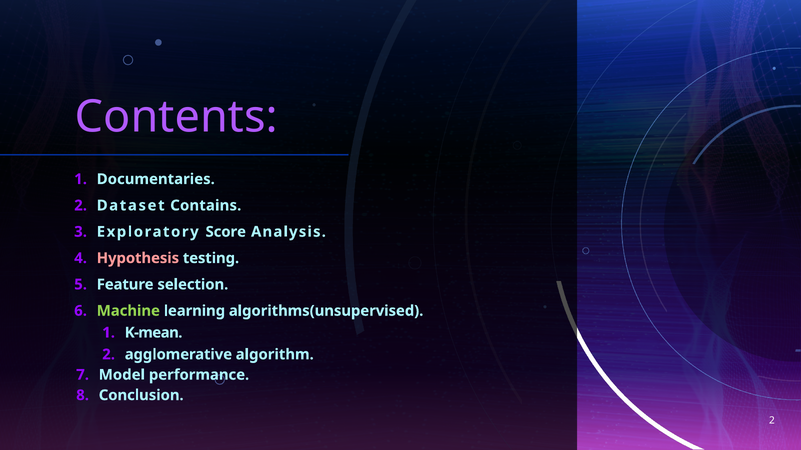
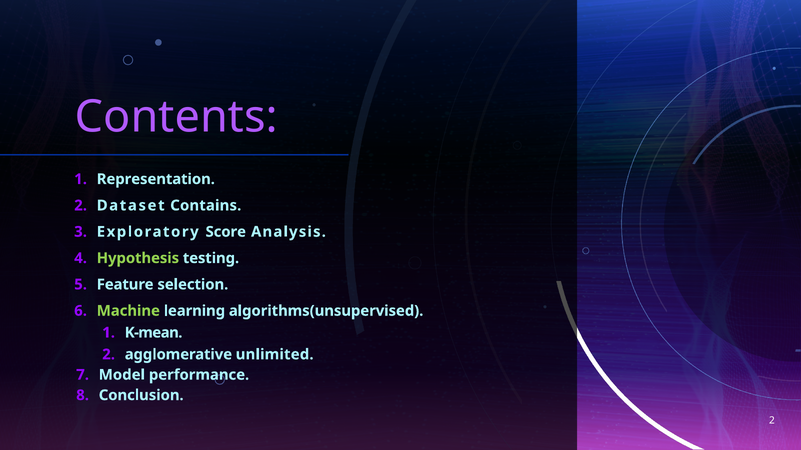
Documentaries: Documentaries -> Representation (156, 179)
Hypothesis colour: pink -> light green (138, 258)
algorithm: algorithm -> unlimited (275, 355)
